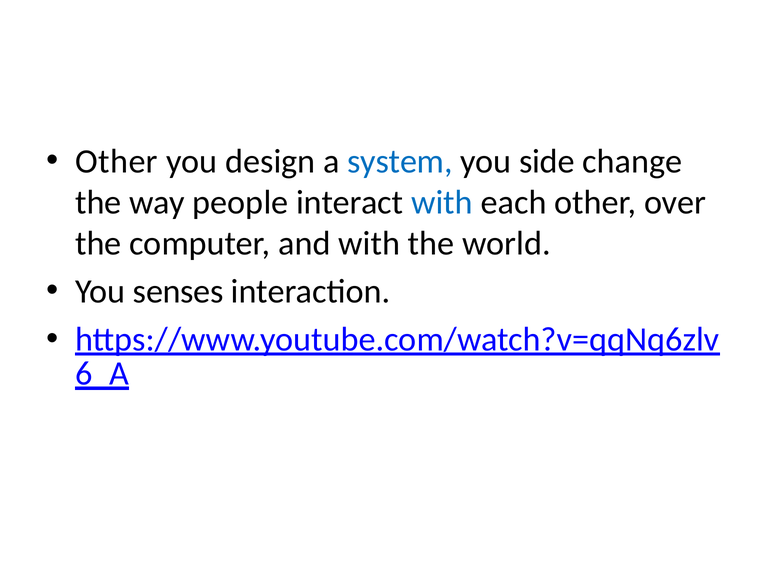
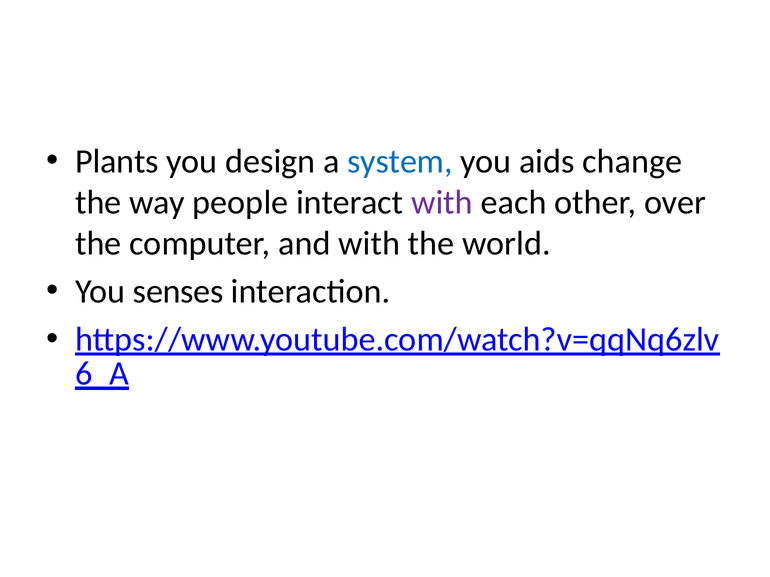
Other: Other -> Plants (117, 162)
side: side -> aids (547, 162)
with colour: blue -> purple (442, 203)
